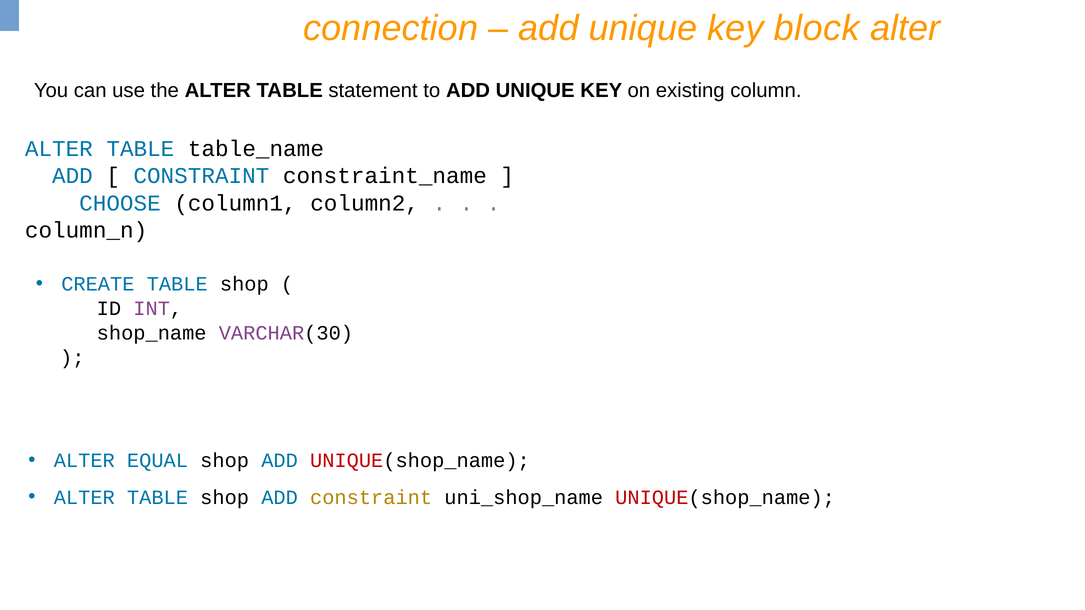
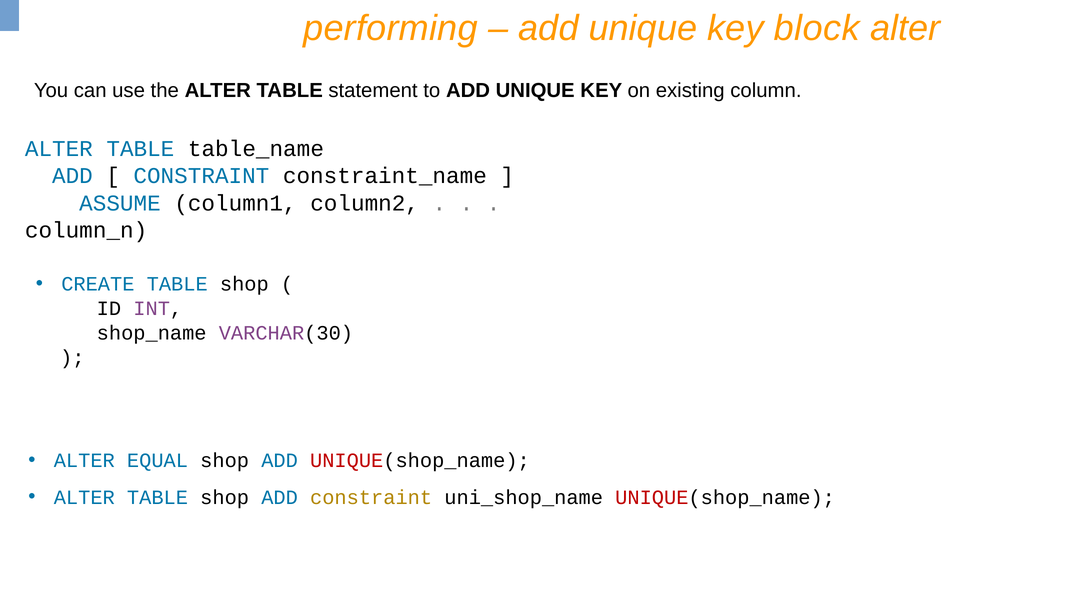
connection: connection -> performing (391, 28)
CHOOSE: CHOOSE -> ASSUME (120, 203)
